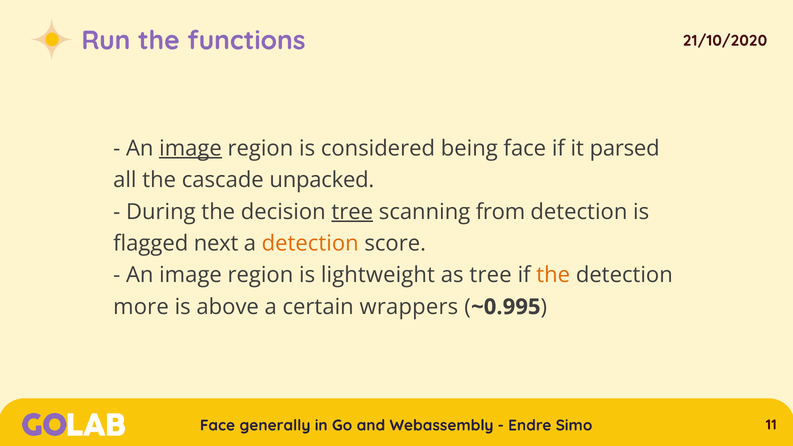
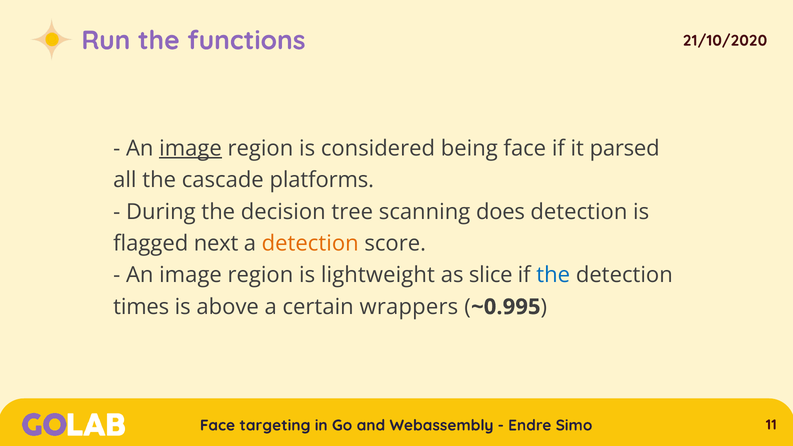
unpacked: unpacked -> platforms (322, 180)
tree underline: present -> none (352, 212)
from: from -> does (500, 212)
as tree: tree -> slice (491, 275)
the colour: orange -> blue (553, 275)
more: more -> times (141, 307)
generally: generally -> targeting (275, 425)
